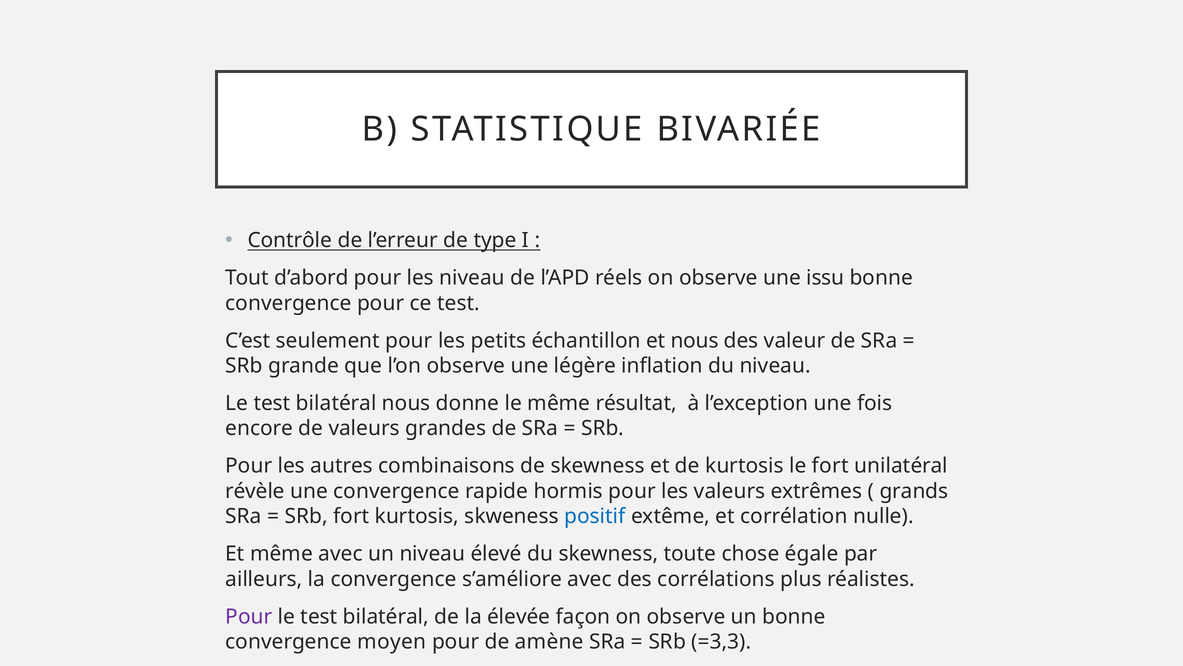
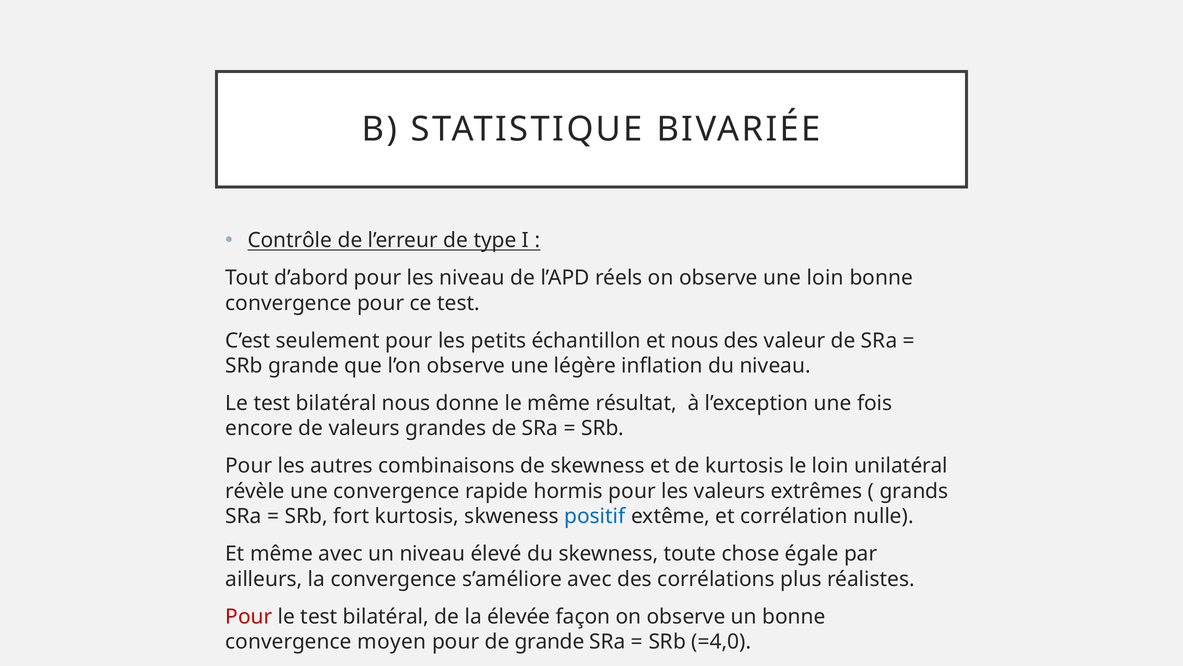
une issu: issu -> loin (825, 278)
le fort: fort -> loin (830, 466)
Pour colour: purple -> red (249, 616)
de amène: amène -> grande (549, 641)
=3,3: =3,3 -> =4,0 (721, 641)
